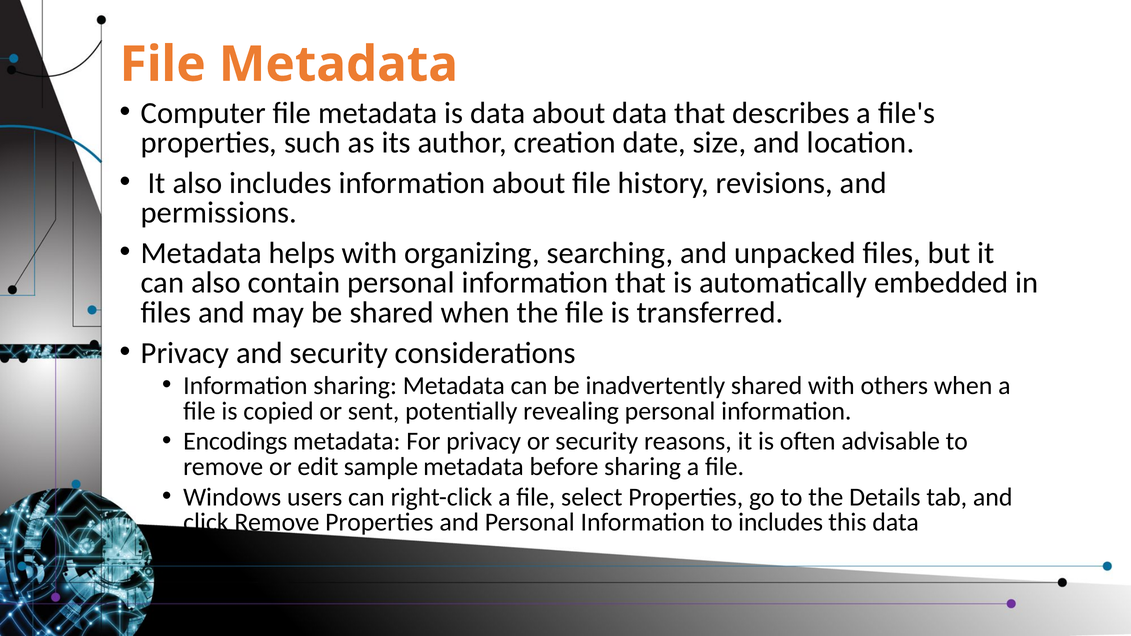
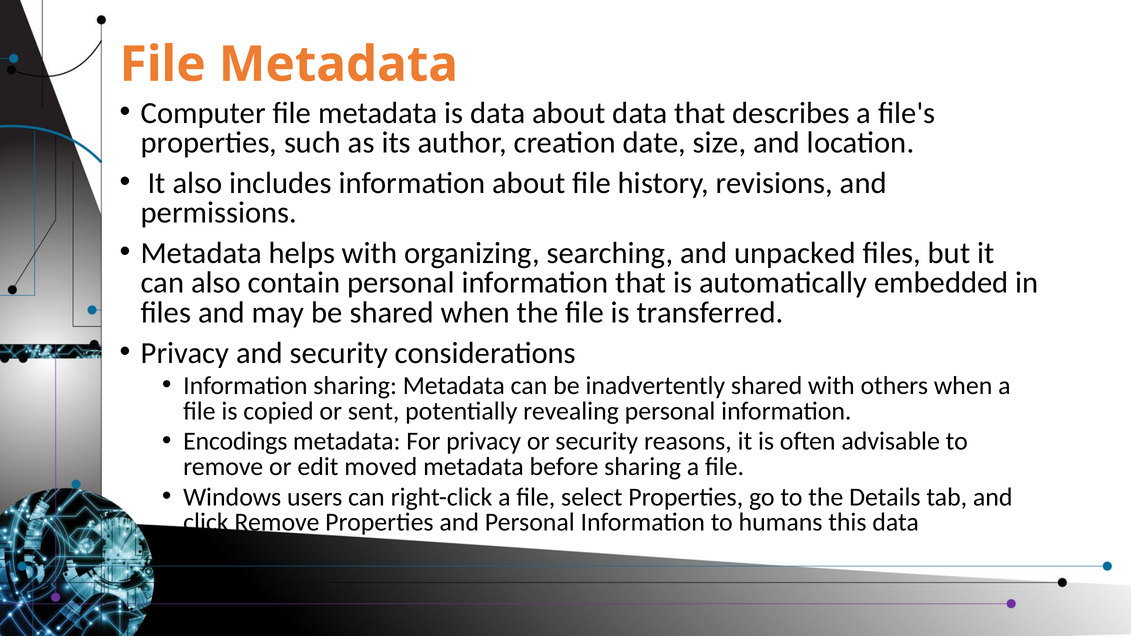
sample: sample -> moved (381, 467)
to includes: includes -> humans (781, 522)
